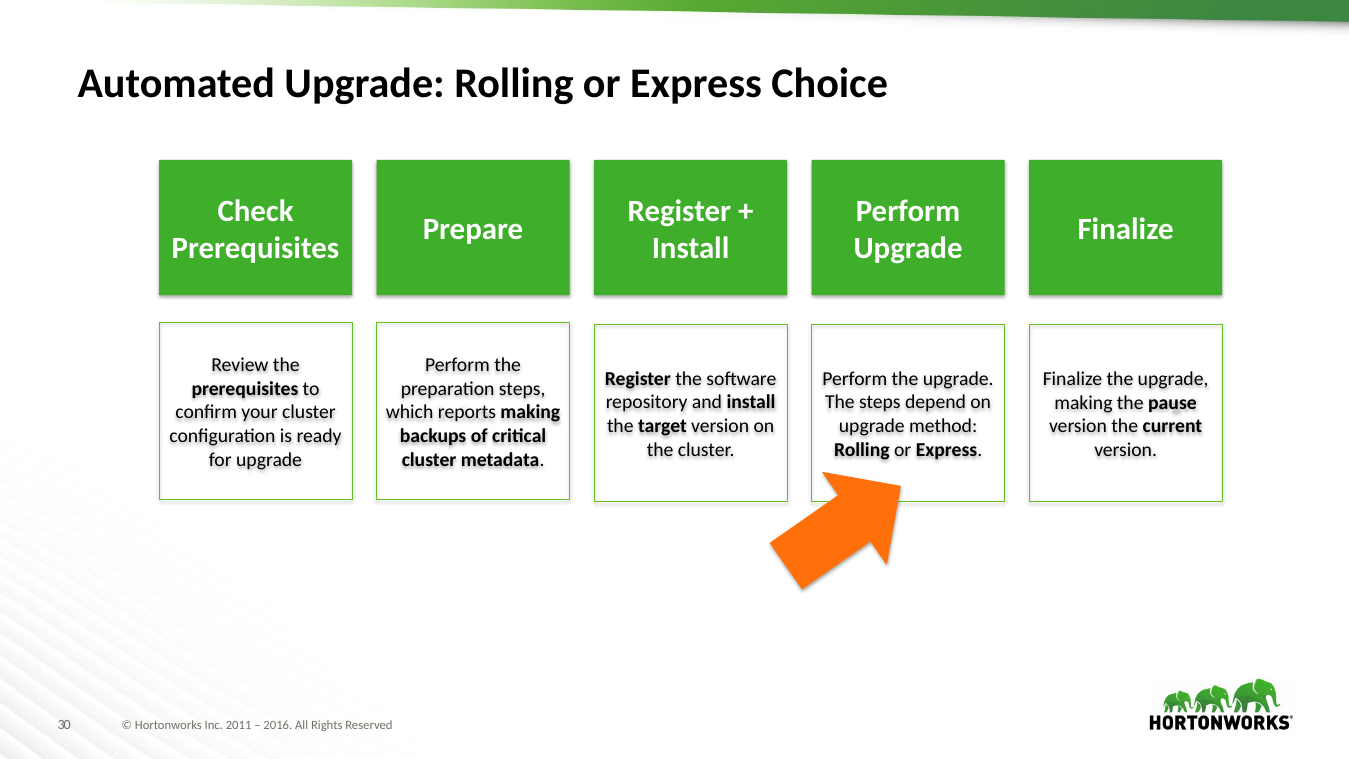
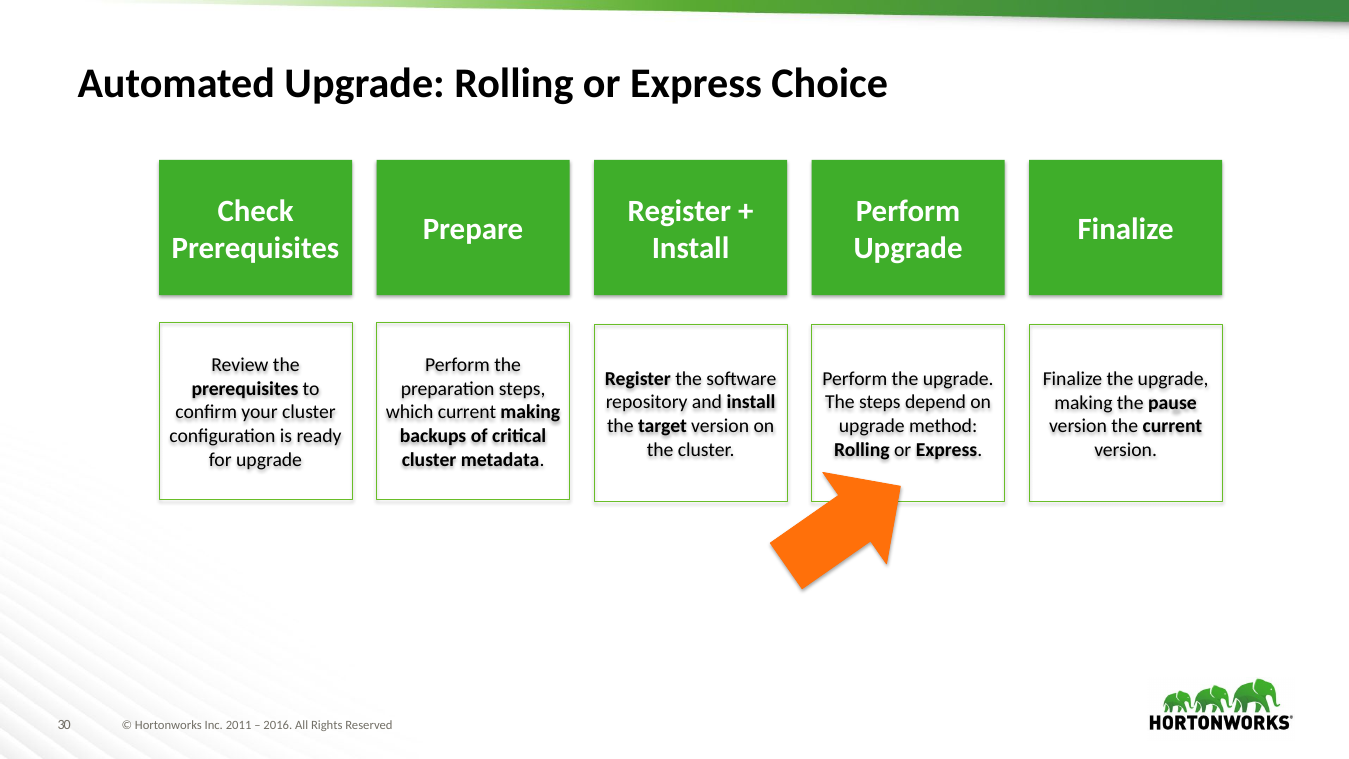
which reports: reports -> current (467, 412)
